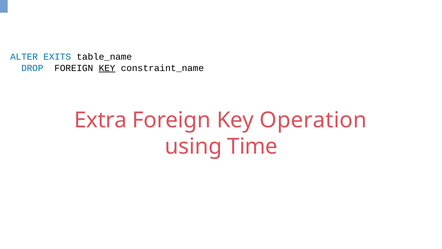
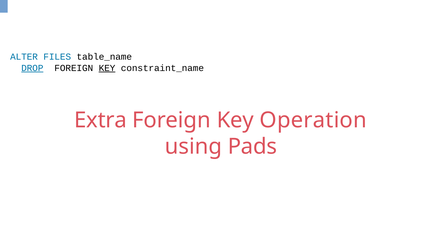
EXITS: EXITS -> FILES (57, 57)
DROP underline: none -> present (32, 68)
Time: Time -> Pads (252, 146)
